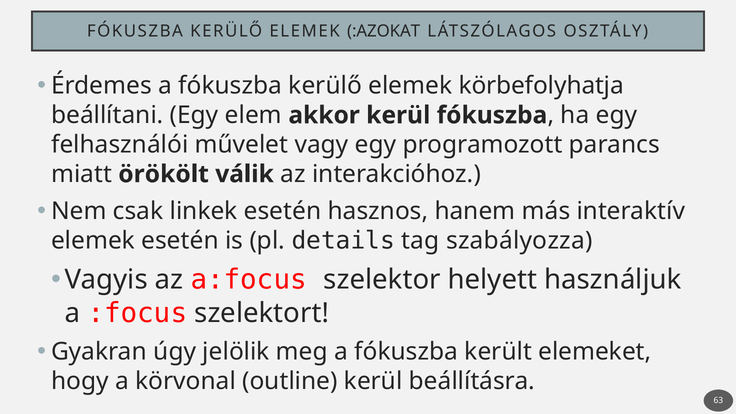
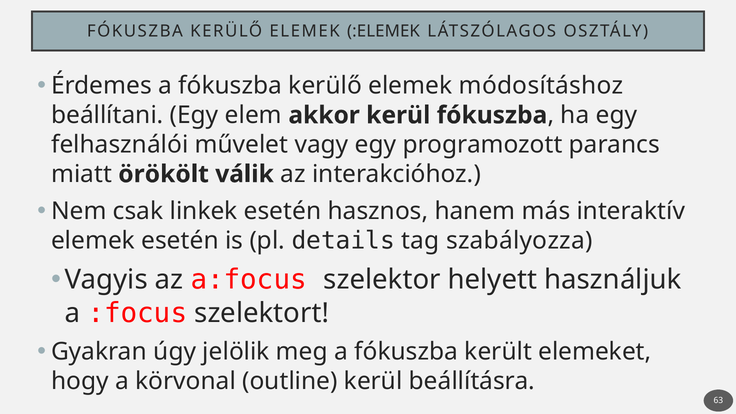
:AZOKAT: :AZOKAT -> :ELEMEK (383, 31)
körbefolyhatja: körbefolyhatja -> módosításhoz (541, 86)
